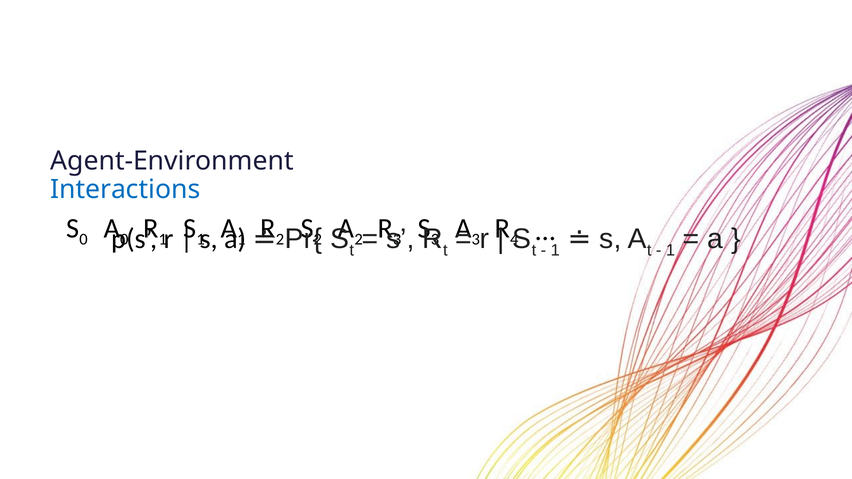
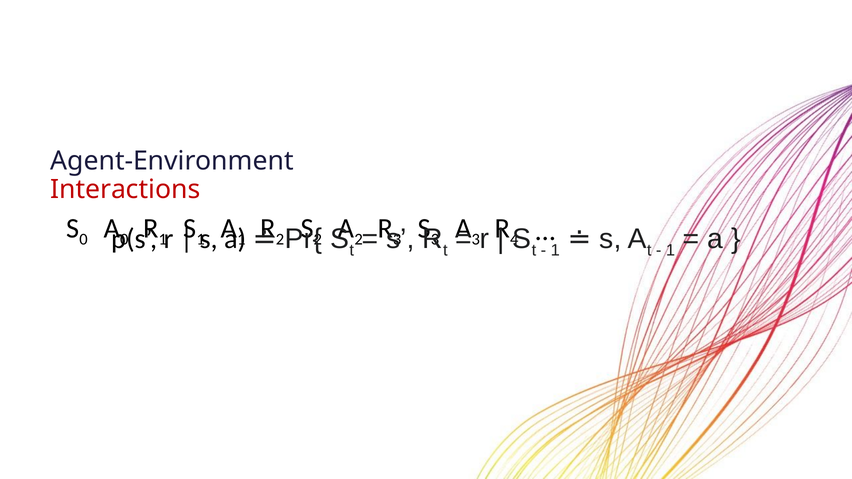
Interactions colour: blue -> red (125, 190)
